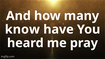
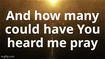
know: know -> could (22, 29)
